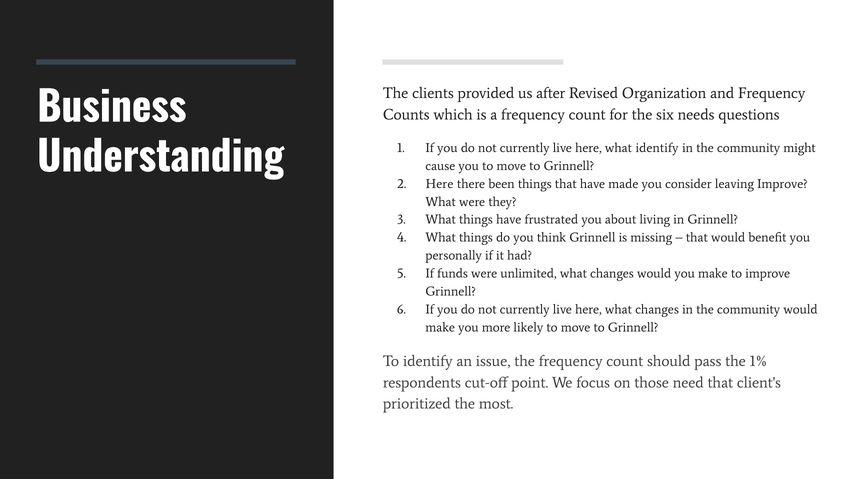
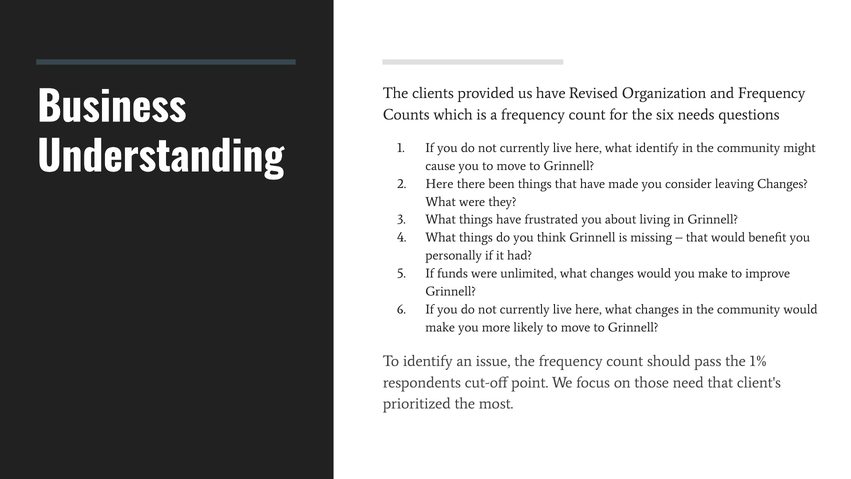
us after: after -> have (551, 93)
leaving Improve: Improve -> Changes (782, 184)
